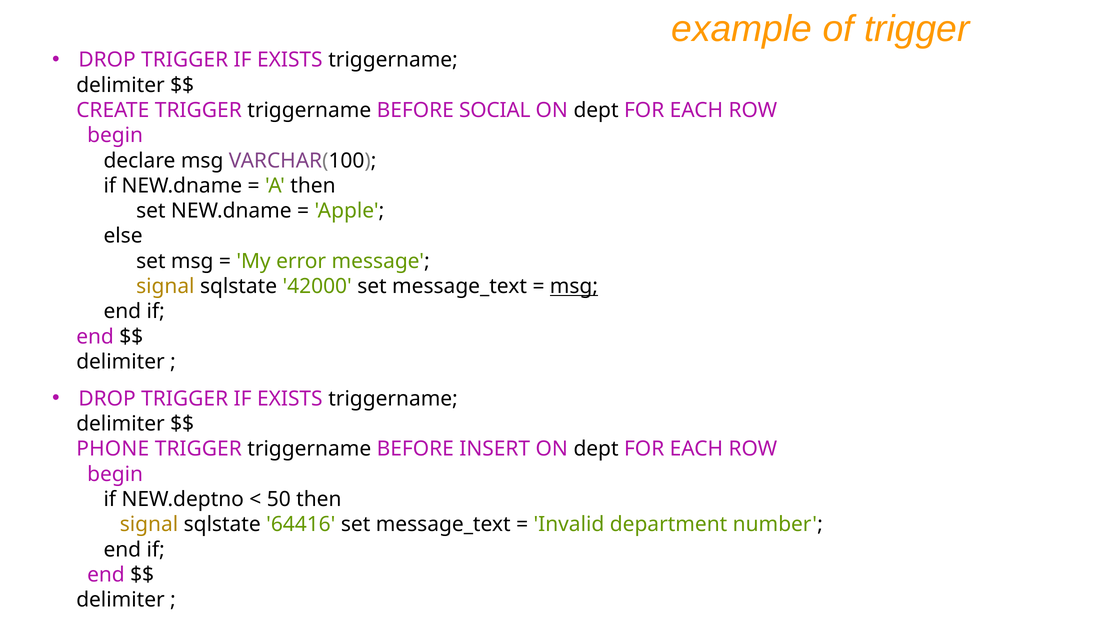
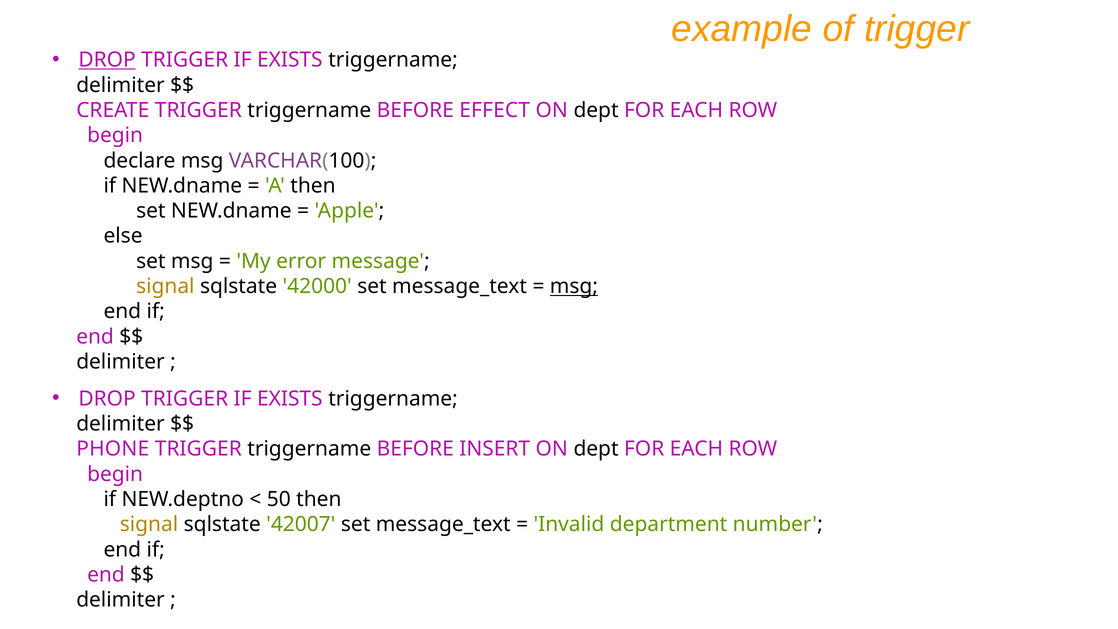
DROP underline: none -> present (107, 60)
SOCIAL: SOCIAL -> EFFECT (495, 110)
64416: 64416 -> 42007 (301, 524)
